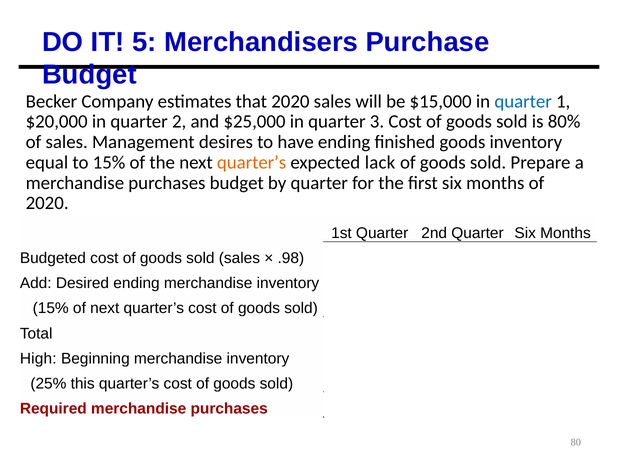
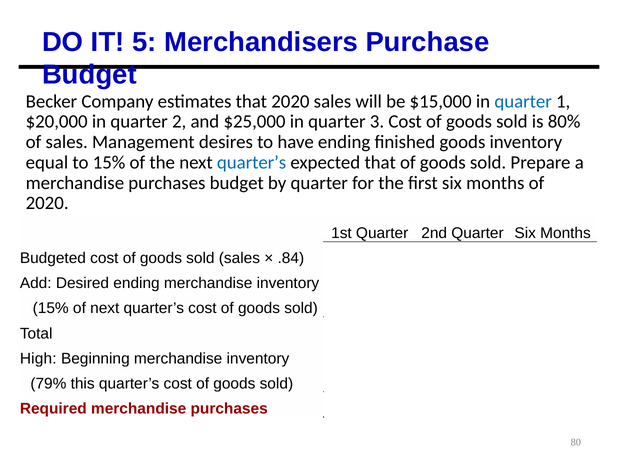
quarter’s colour: orange -> blue (252, 163)
expected lack: lack -> that (380, 163)
.98: .98 -> .84 (291, 259)
25%: 25% -> 79% (48, 384)
